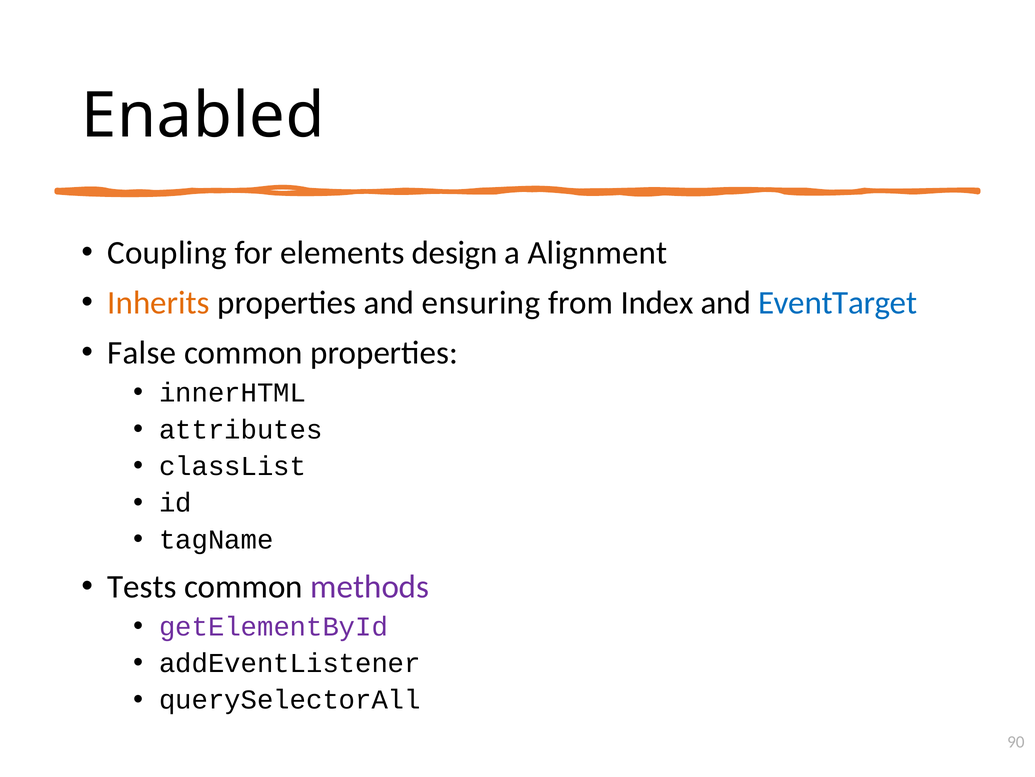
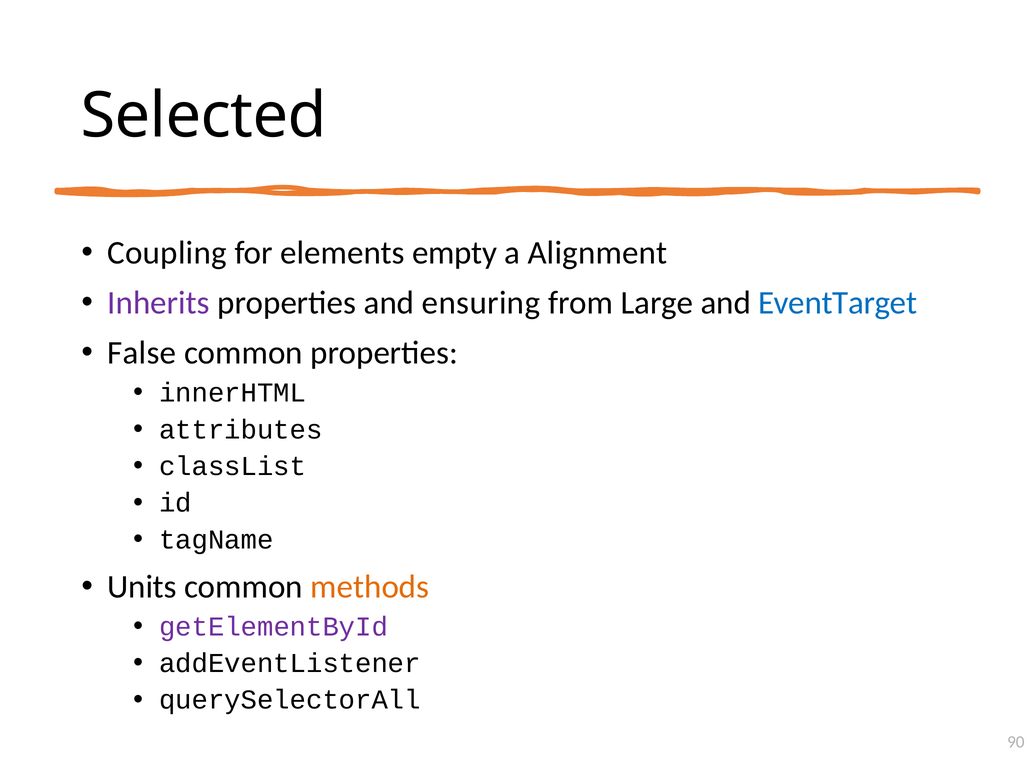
Enabled: Enabled -> Selected (204, 116)
design: design -> empty (455, 252)
Inherits colour: orange -> purple (159, 303)
Index: Index -> Large (657, 303)
Tests: Tests -> Units (142, 586)
methods colour: purple -> orange (370, 586)
